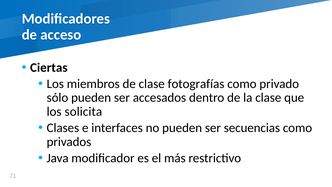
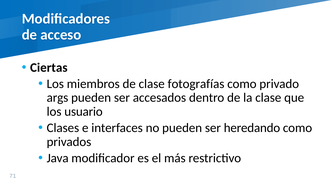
sólo: sólo -> args (57, 98)
solicita: solicita -> usuario (84, 112)
secuencias: secuencias -> heredando (252, 128)
